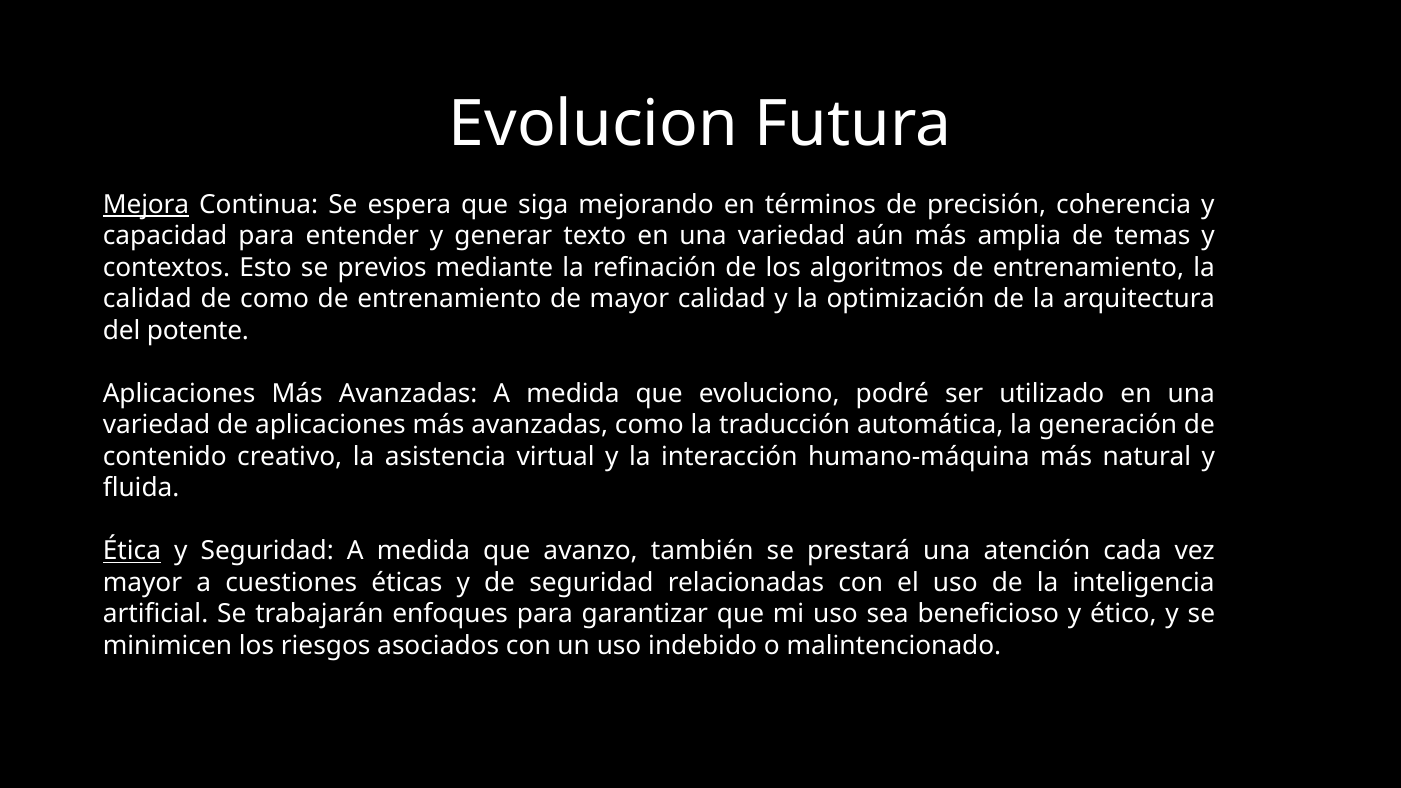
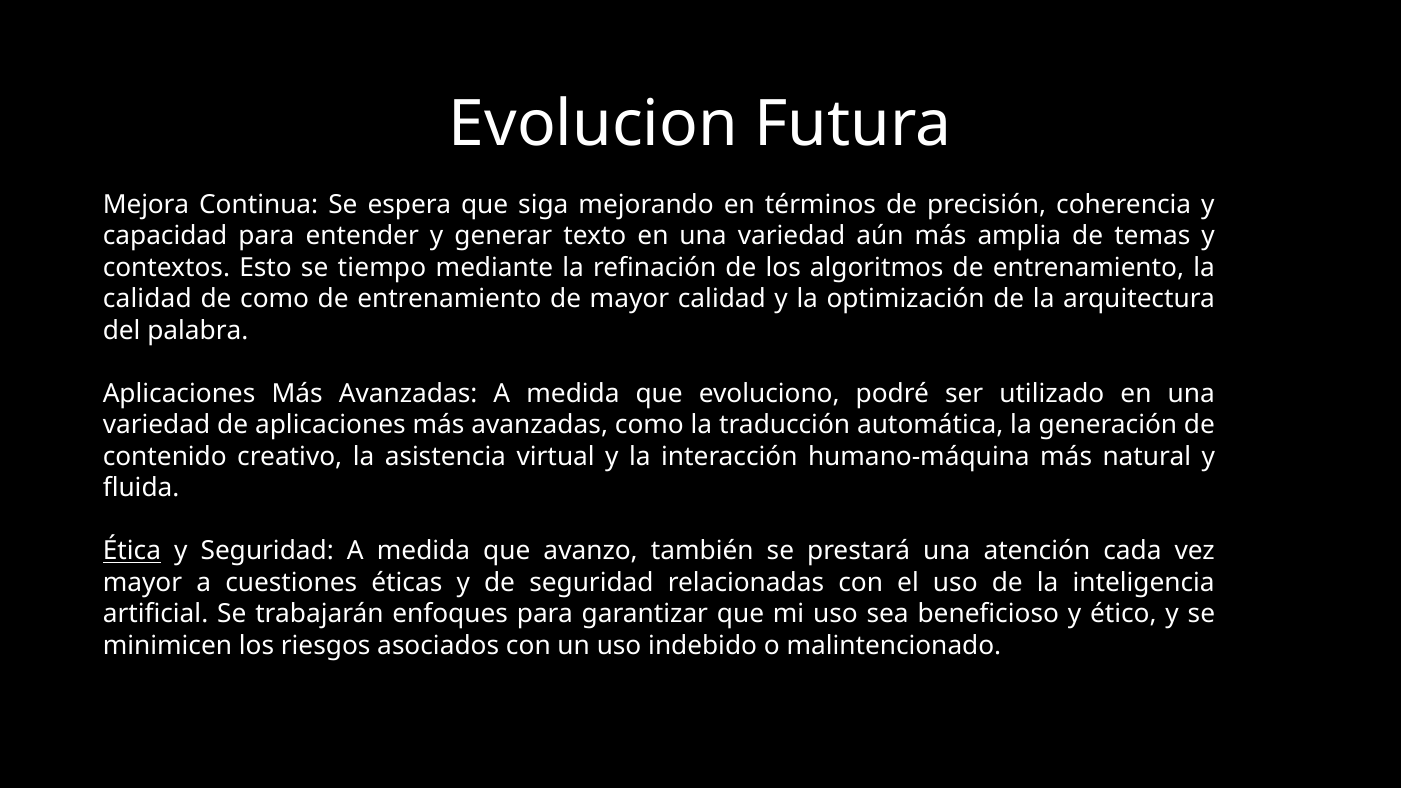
Mejora underline: present -> none (146, 205)
previos: previos -> tiempo (382, 268)
potente: potente -> palabra (198, 331)
